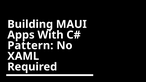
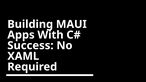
Pattern: Pattern -> Success (30, 46)
